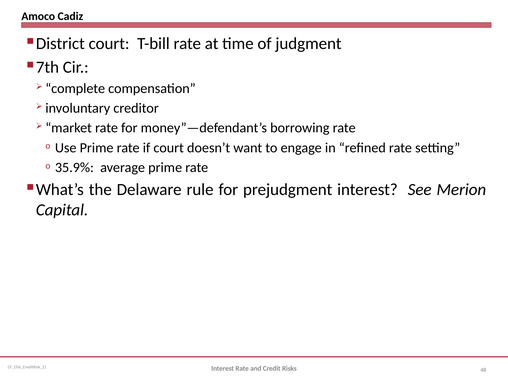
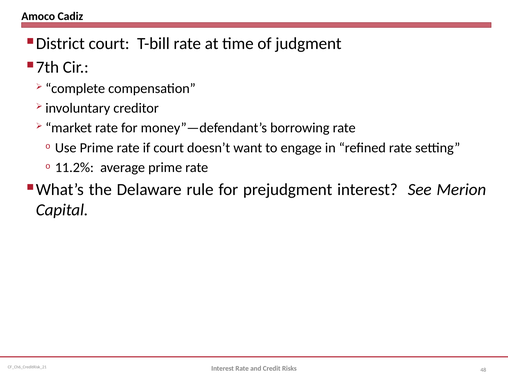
35.9%: 35.9% -> 11.2% (74, 167)
